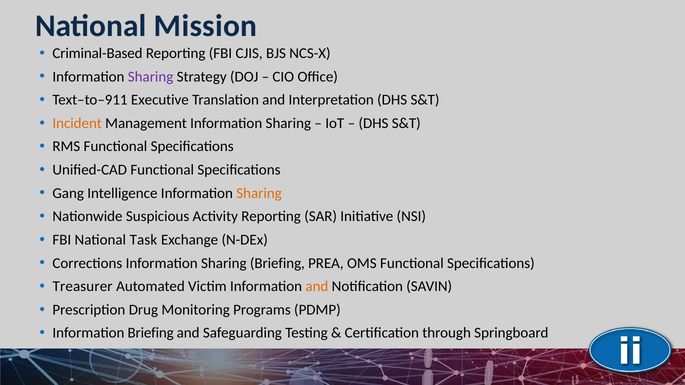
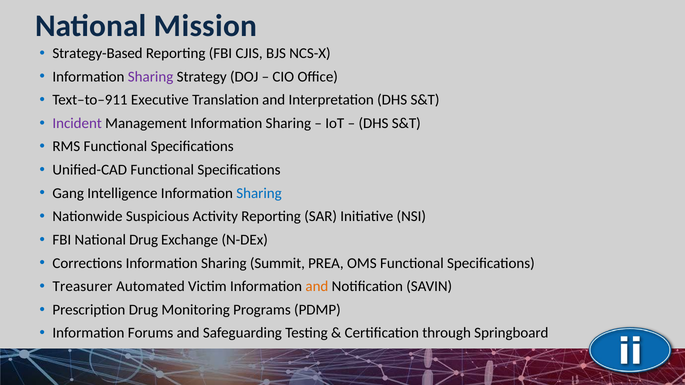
Criminal-Based: Criminal-Based -> Strategy-Based (98, 53)
Incident colour: orange -> purple (77, 123)
Sharing colour: orange -> blue (259, 193)
National Task: Task -> Drug (144, 240)
Sharing Briefing: Briefing -> Summit (277, 263)
Information Briefing: Briefing -> Forums (151, 333)
